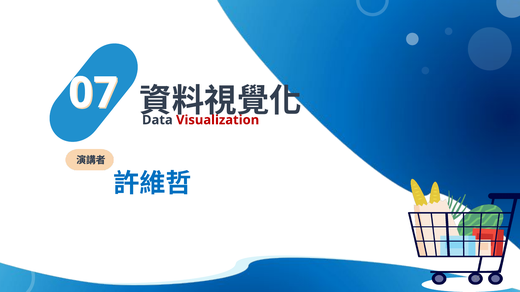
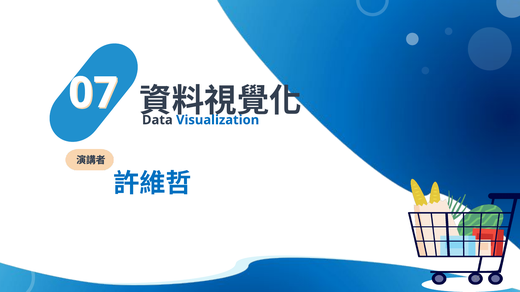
Visualization colour: red -> blue (218, 120)
